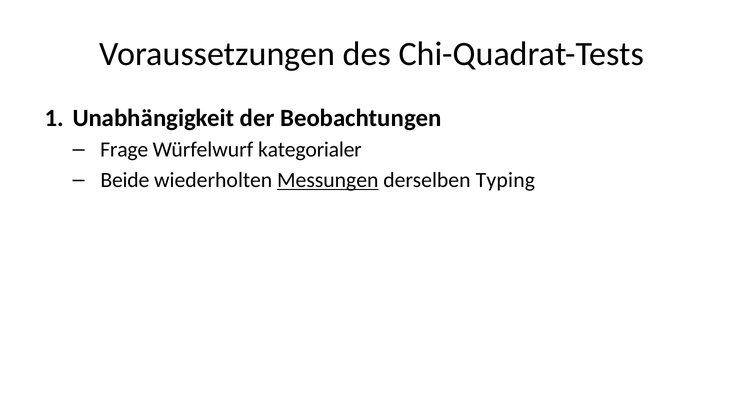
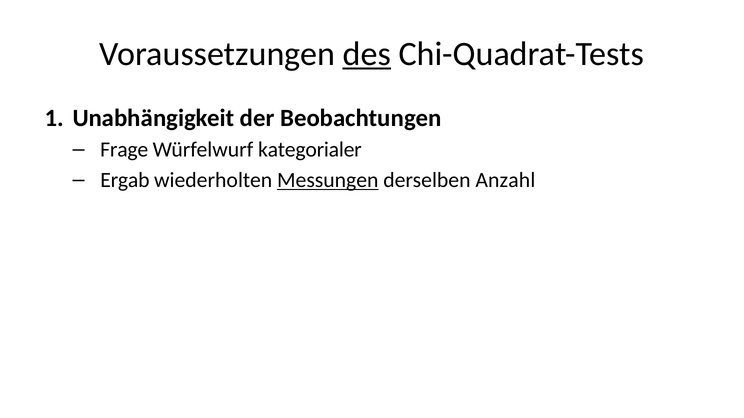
des underline: none -> present (367, 54)
Beide: Beide -> Ergab (125, 180)
Typing: Typing -> Anzahl (505, 180)
